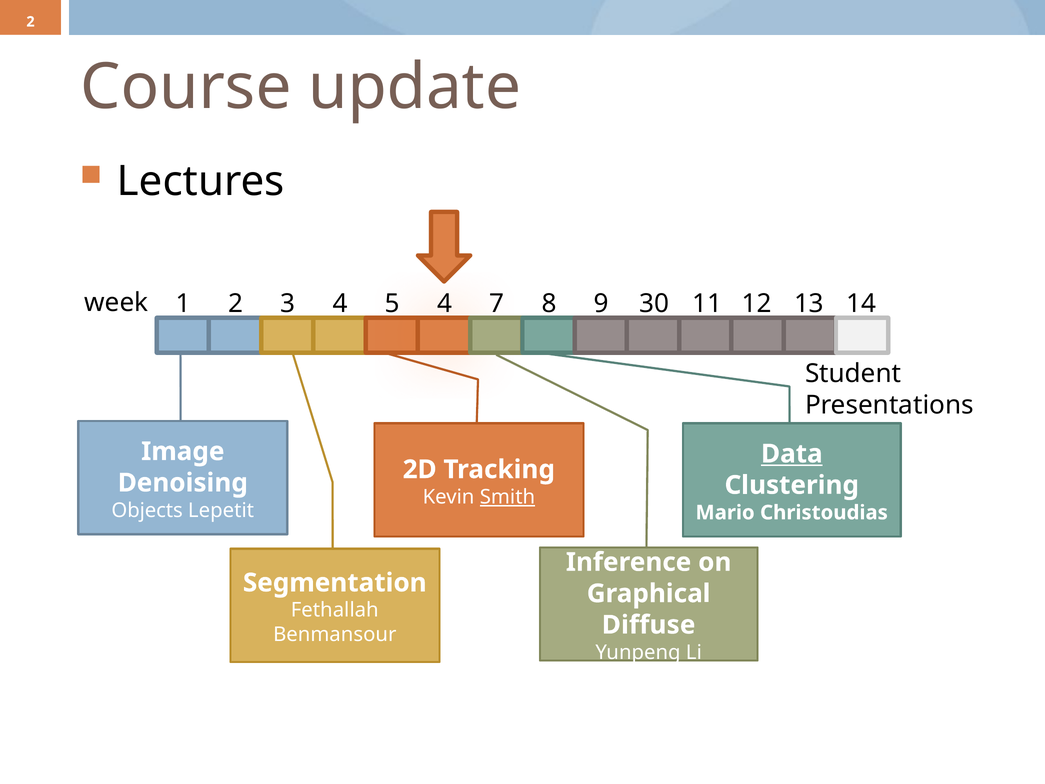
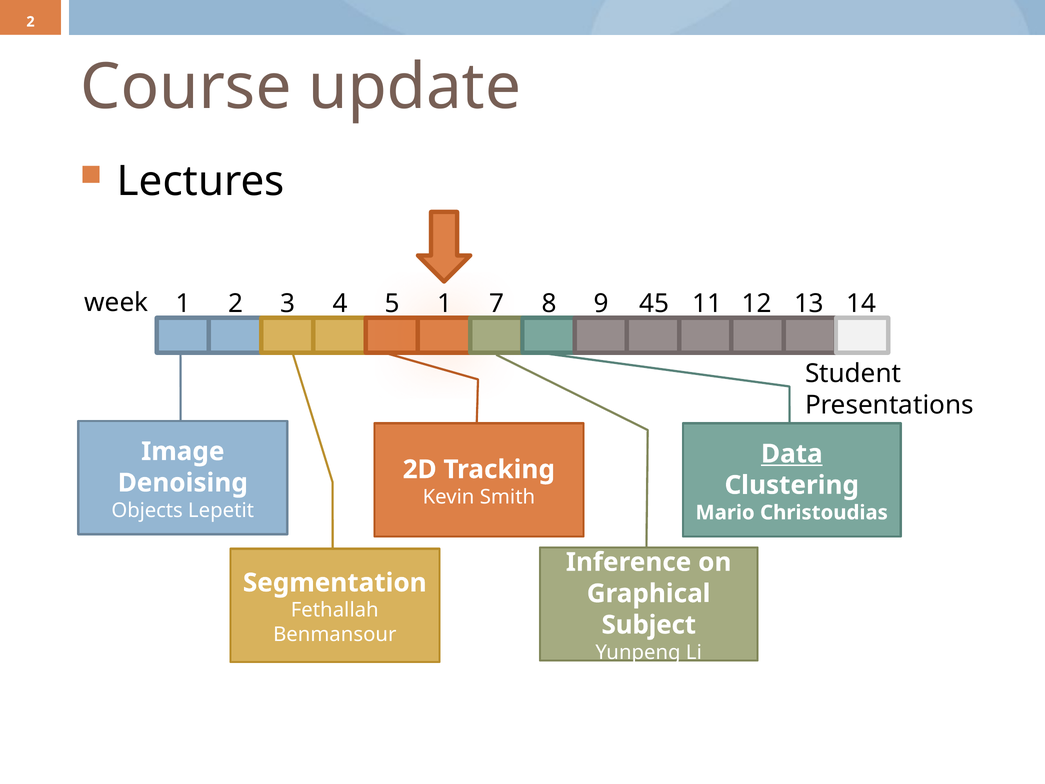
5 4: 4 -> 1 (445, 304)
30: 30 -> 45 (654, 304)
Smith underline: present -> none (507, 497)
Diffuse: Diffuse -> Subject (649, 625)
